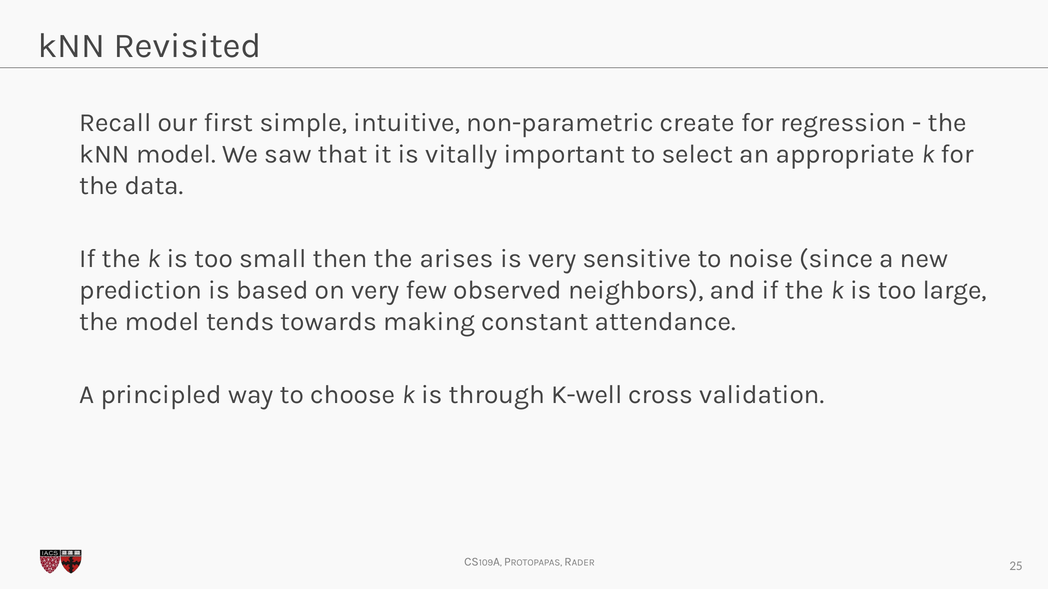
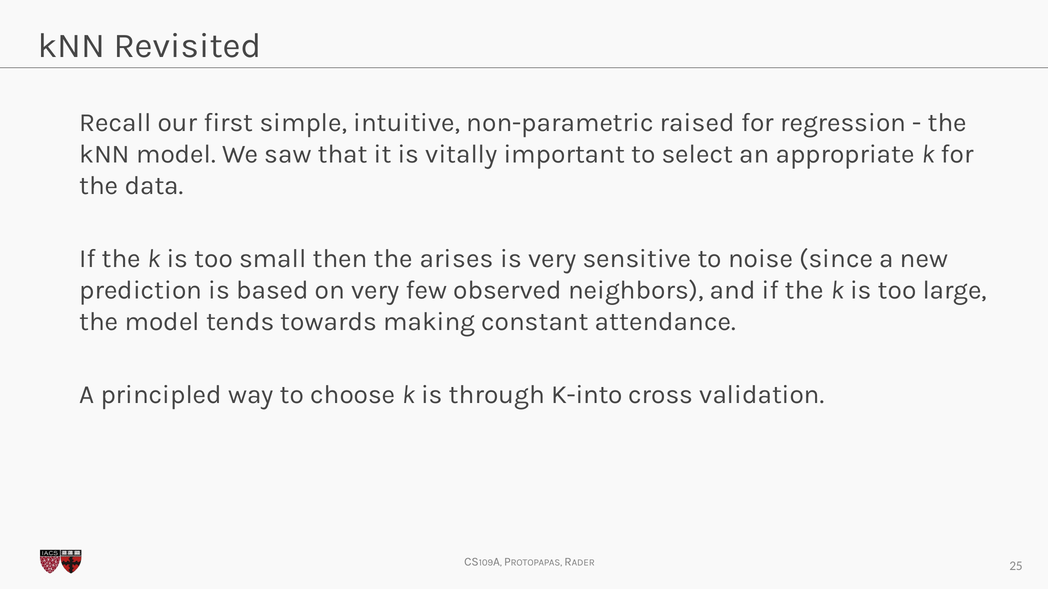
create: create -> raised (697, 123)
K-well: K-well -> K-into (587, 395)
